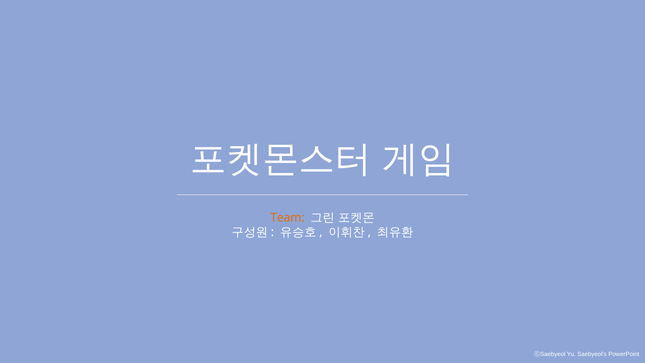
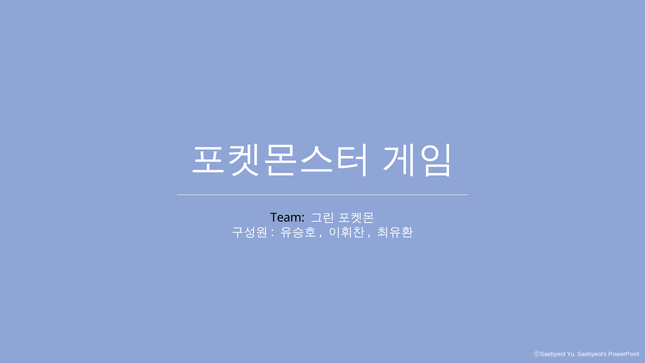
Team colour: orange -> black (287, 218)
